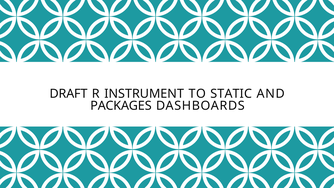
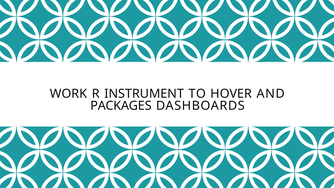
DRAFT: DRAFT -> WORK (68, 94)
STATIC: STATIC -> HOVER (231, 94)
